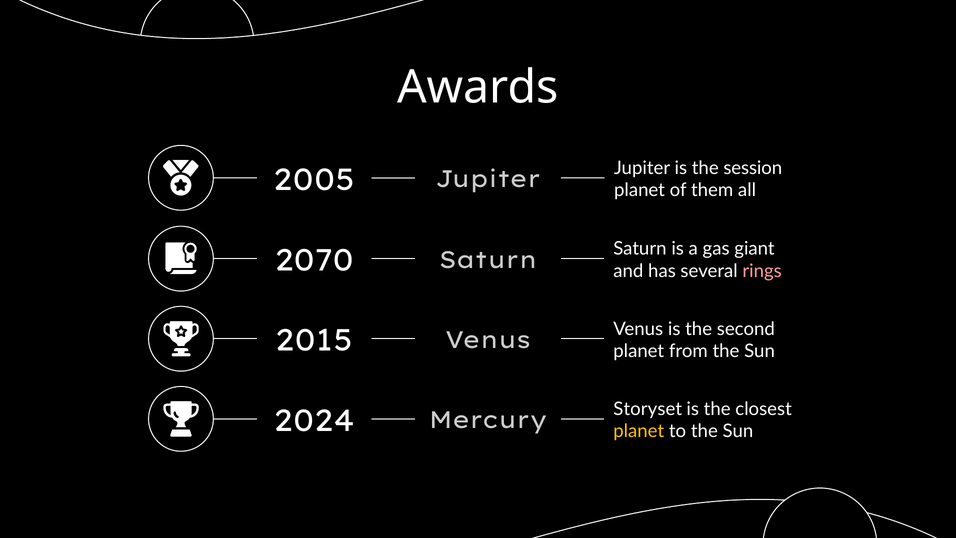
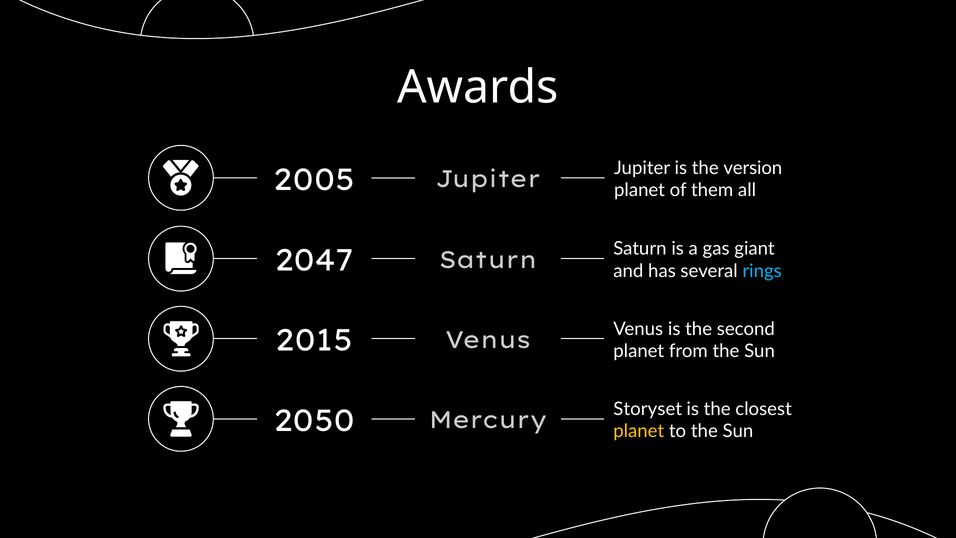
session: session -> version (753, 168)
2070: 2070 -> 2047 (314, 261)
rings colour: pink -> light blue (762, 271)
2024: 2024 -> 2050 (314, 421)
